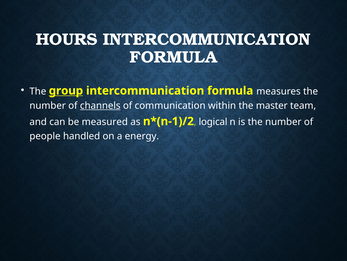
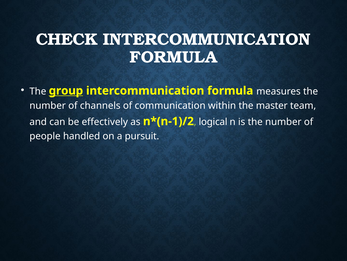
HOURS: HOURS -> CHECK (67, 39)
channels underline: present -> none (100, 105)
measured: measured -> effectively (105, 122)
energy: energy -> pursuit (142, 136)
